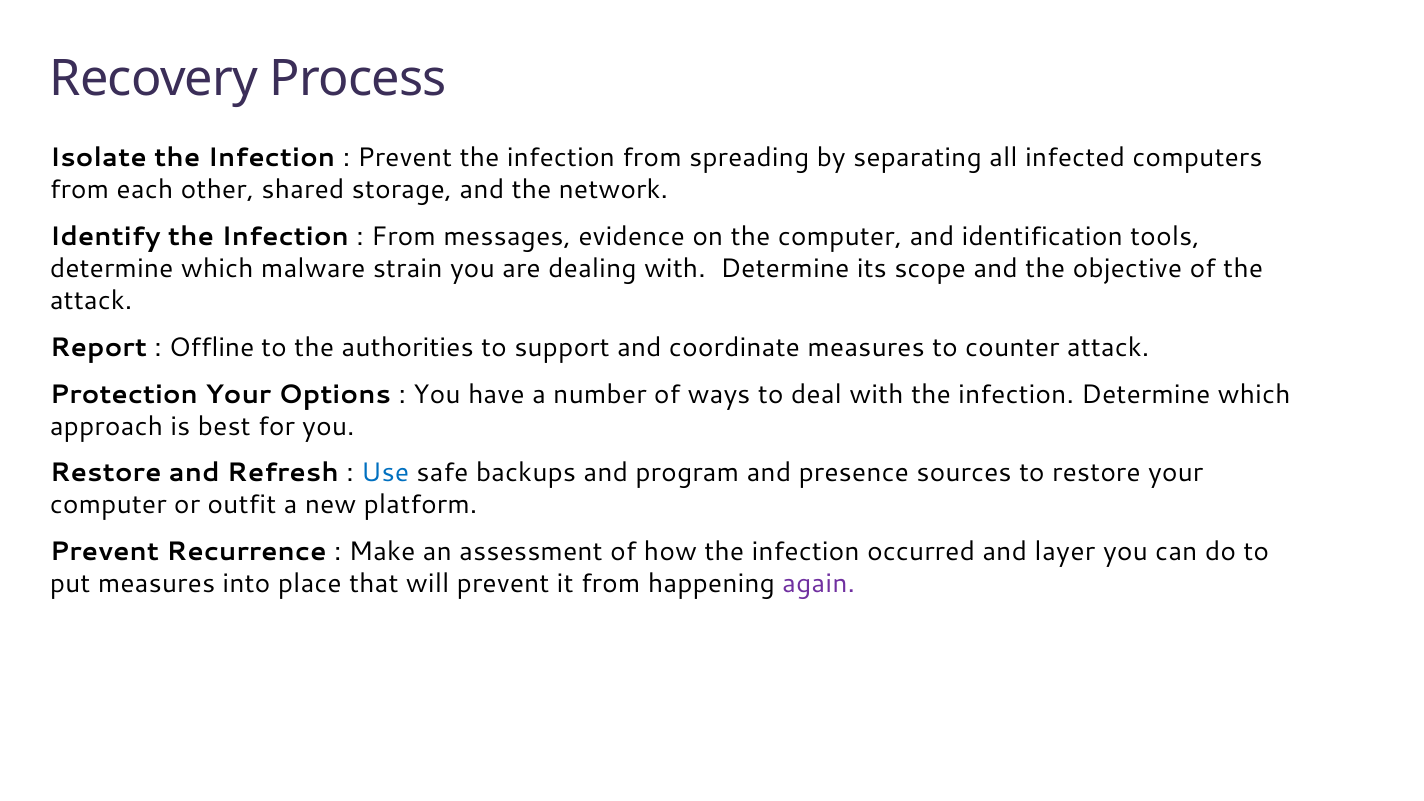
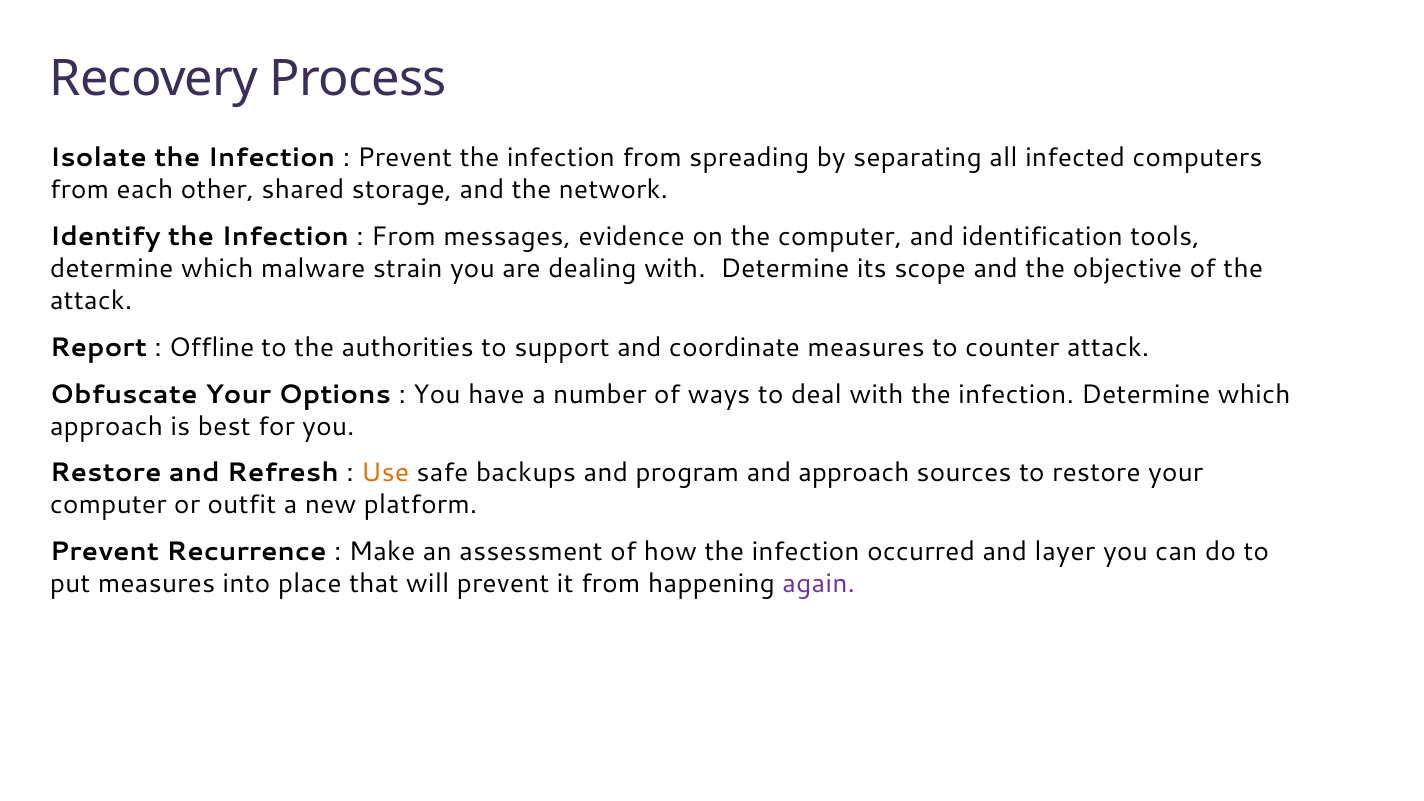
Protection: Protection -> Obfuscate (124, 394)
Use colour: blue -> orange (385, 473)
and presence: presence -> approach (854, 473)
